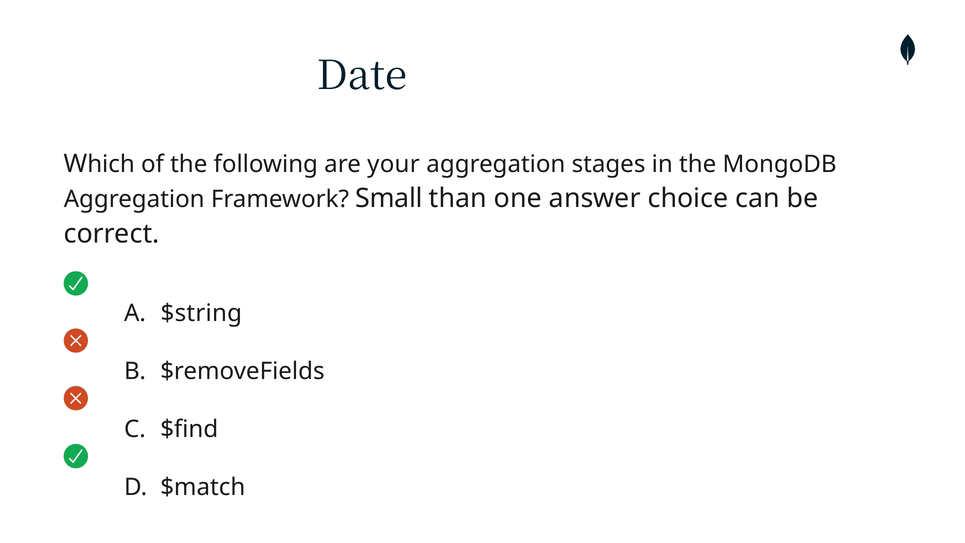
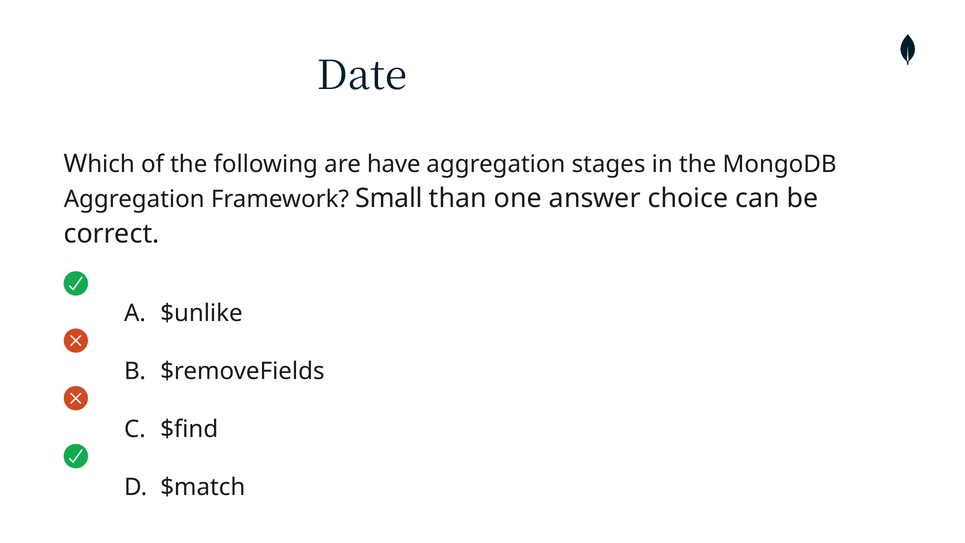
your: your -> have (394, 164)
$string: $string -> $unlike (201, 313)
